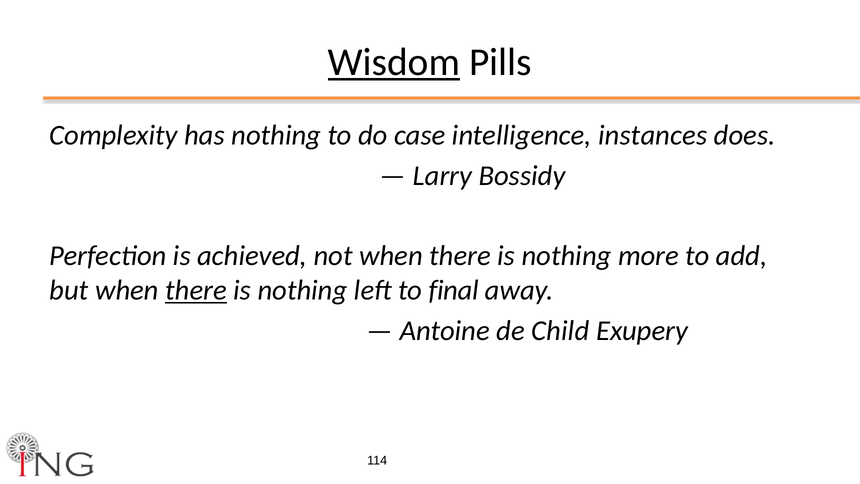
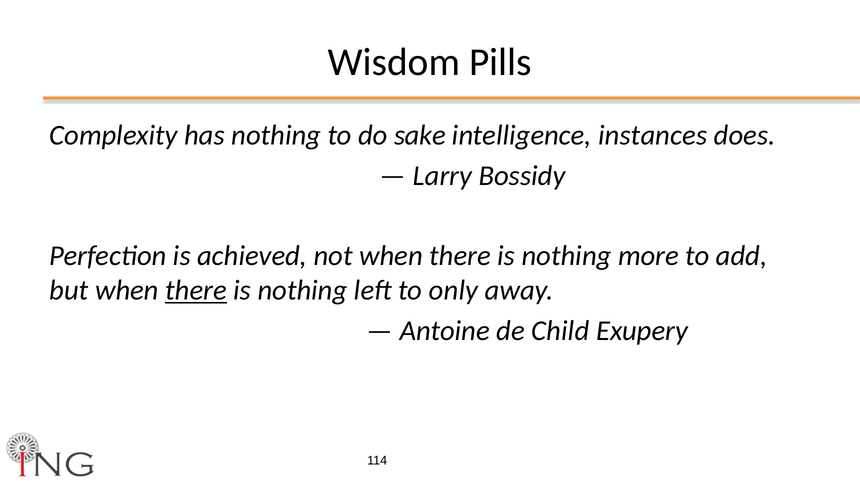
Wisdom underline: present -> none (394, 62)
case: case -> sake (420, 135)
final: final -> only (453, 290)
